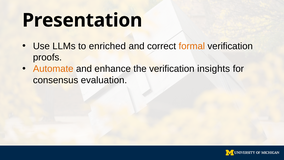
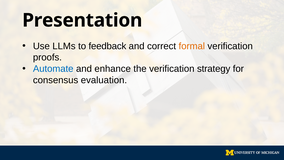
enriched: enriched -> feedback (107, 46)
Automate colour: orange -> blue (53, 69)
insights: insights -> strategy (214, 69)
